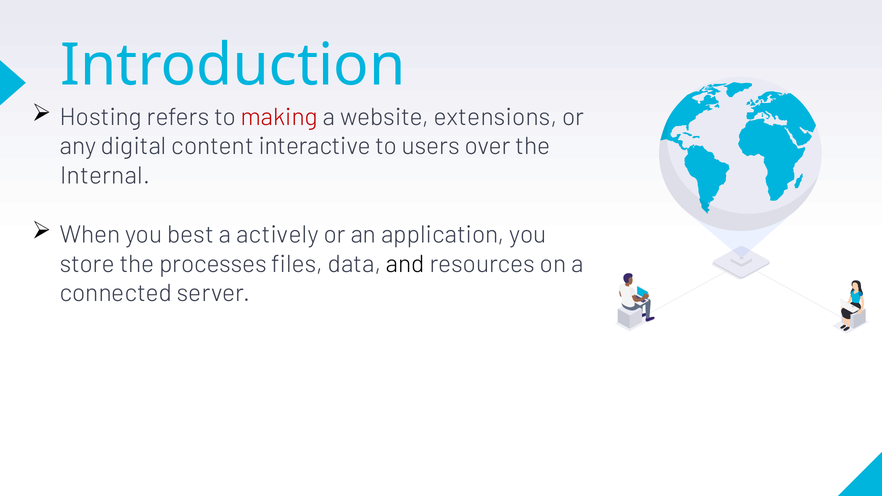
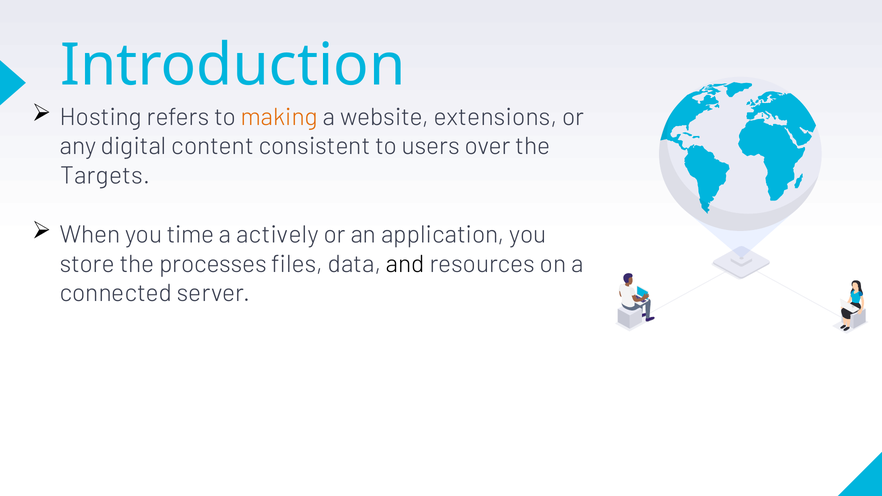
making colour: red -> orange (279, 117)
interactive: interactive -> consistent (315, 146)
Internal: Internal -> Targets (105, 176)
best: best -> time (191, 235)
